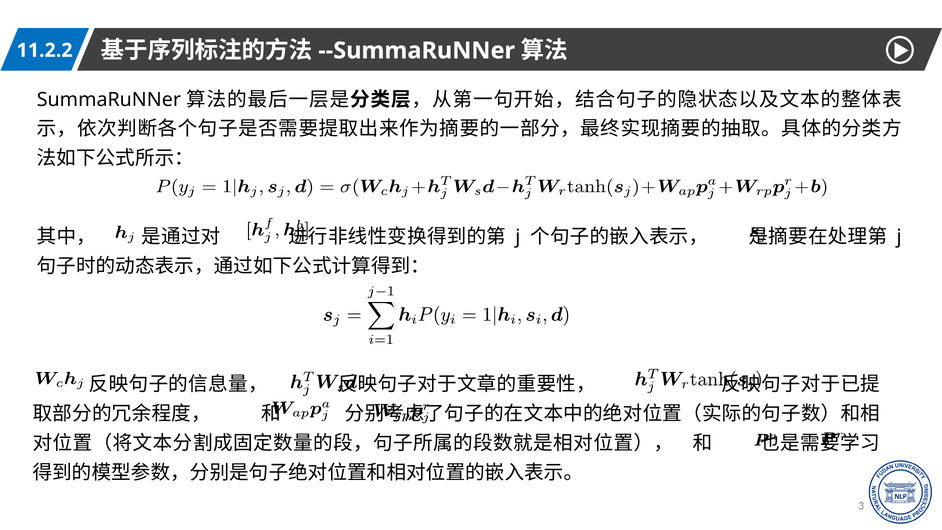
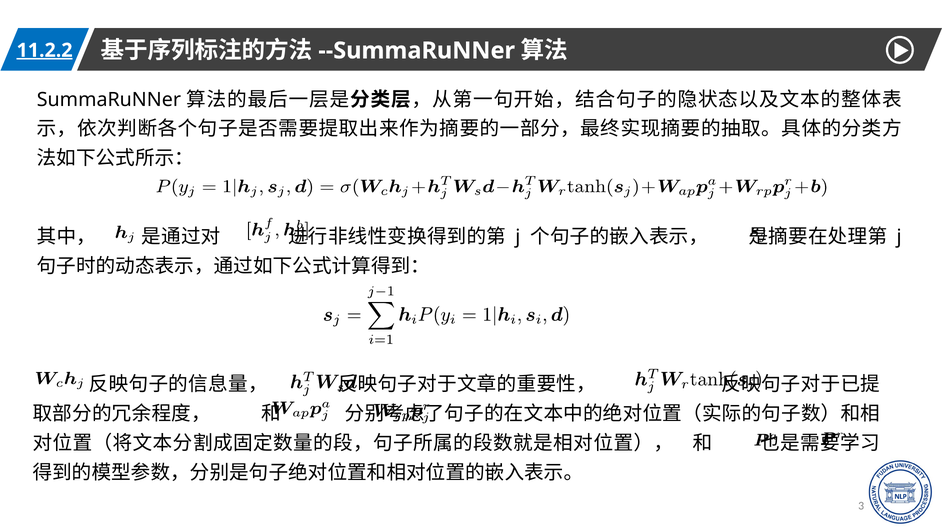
11.2.2 underline: none -> present (45, 50)
